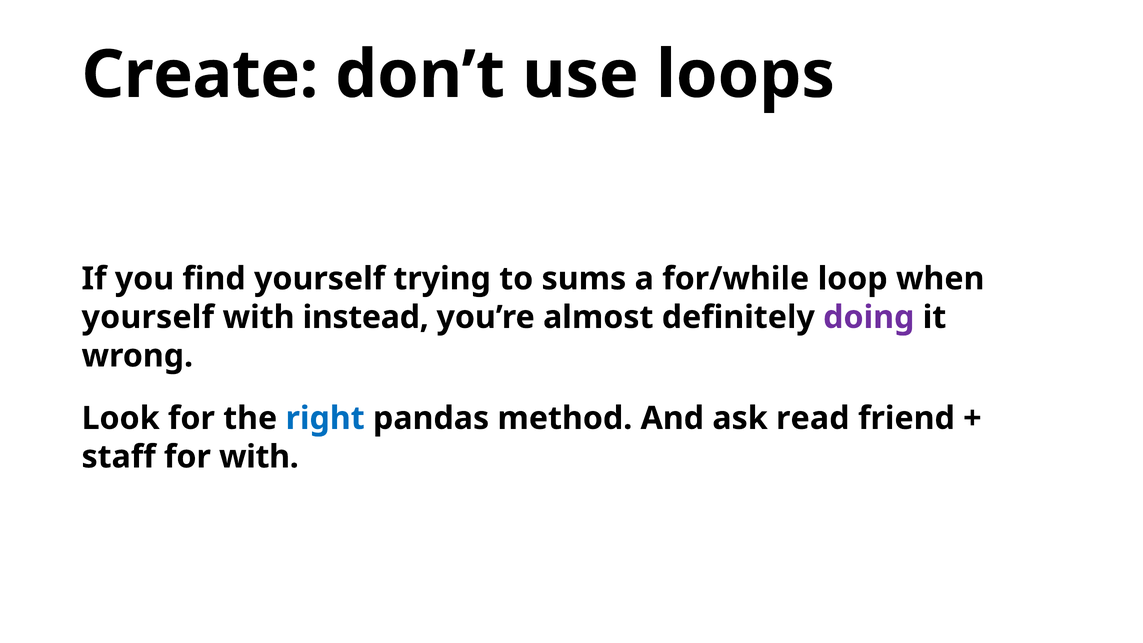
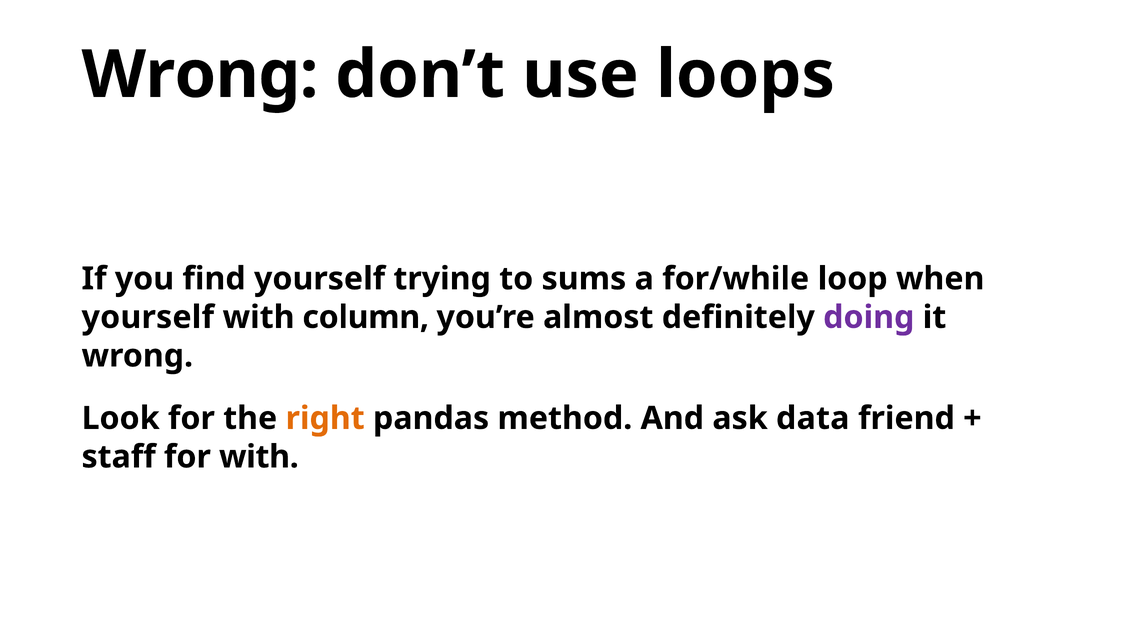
Create: Create -> Wrong (200, 75)
instead: instead -> column (366, 317)
right colour: blue -> orange (325, 418)
read: read -> data (813, 418)
